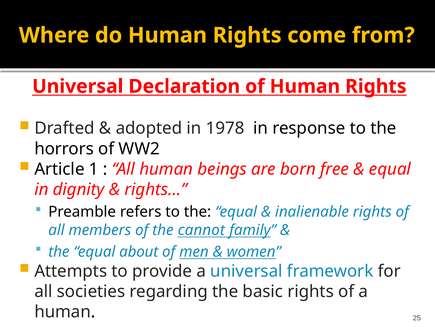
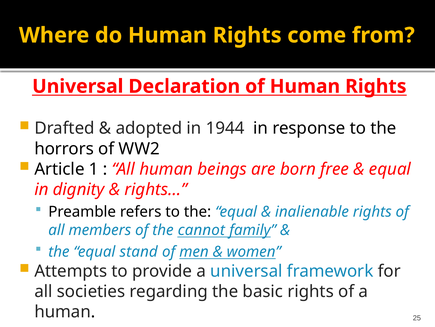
1978: 1978 -> 1944 (225, 128)
about: about -> stand (139, 251)
